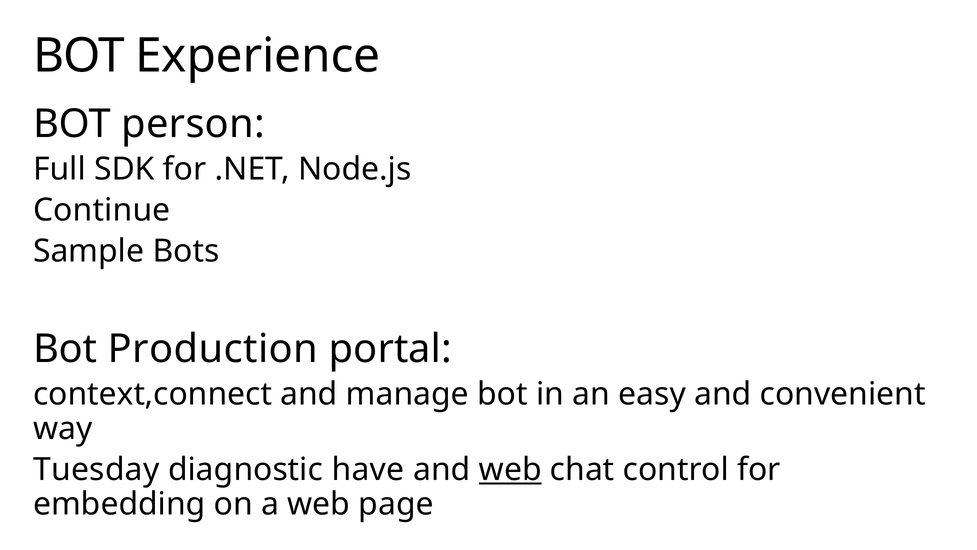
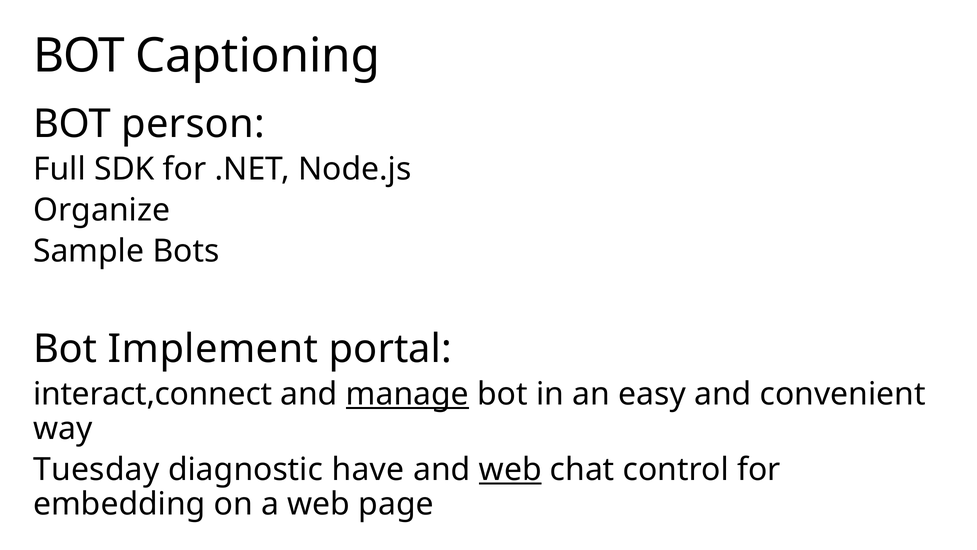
Experience: Experience -> Captioning (258, 56)
Continue: Continue -> Organize (102, 210)
Production: Production -> Implement (213, 349)
context,connect: context,connect -> interact,connect (153, 394)
manage underline: none -> present (407, 394)
